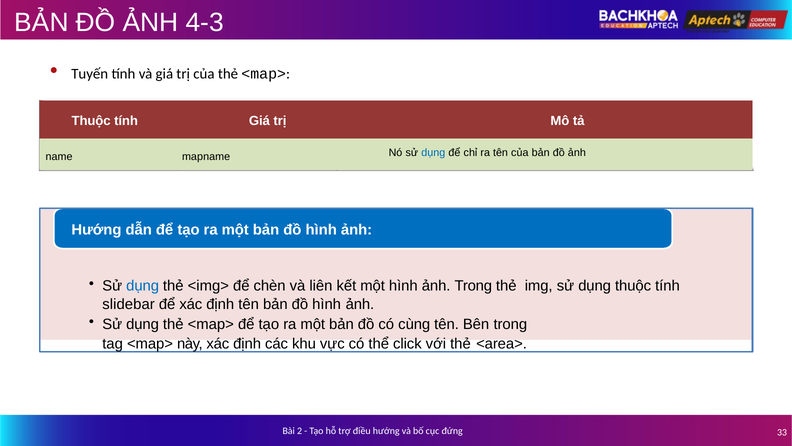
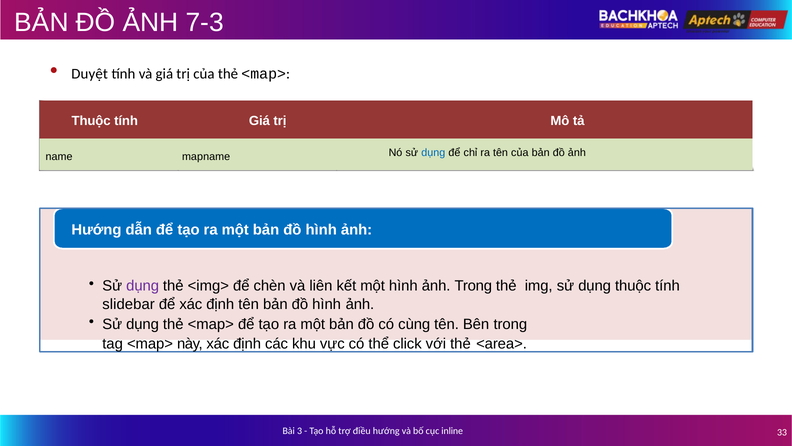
4-3: 4-3 -> 7-3 (205, 23)
Tuyến: Tuyến -> Duyệt (90, 74)
dụng colour: blue -> purple (143, 286)
2: 2 -> 3 (300, 430)
đứng: đứng -> inline (452, 430)
